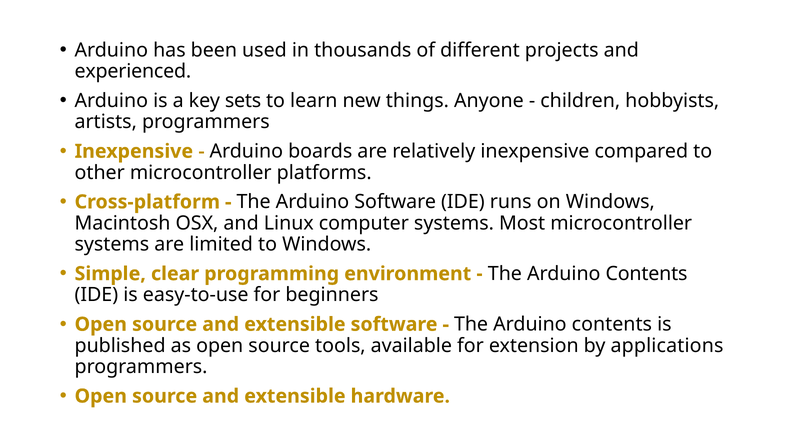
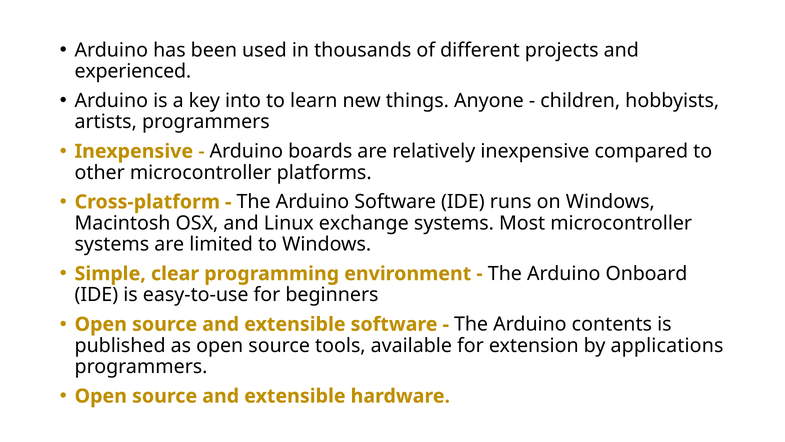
sets: sets -> into (243, 101)
computer: computer -> exchange (364, 223)
Contents: Contents -> Onboard (646, 273)
